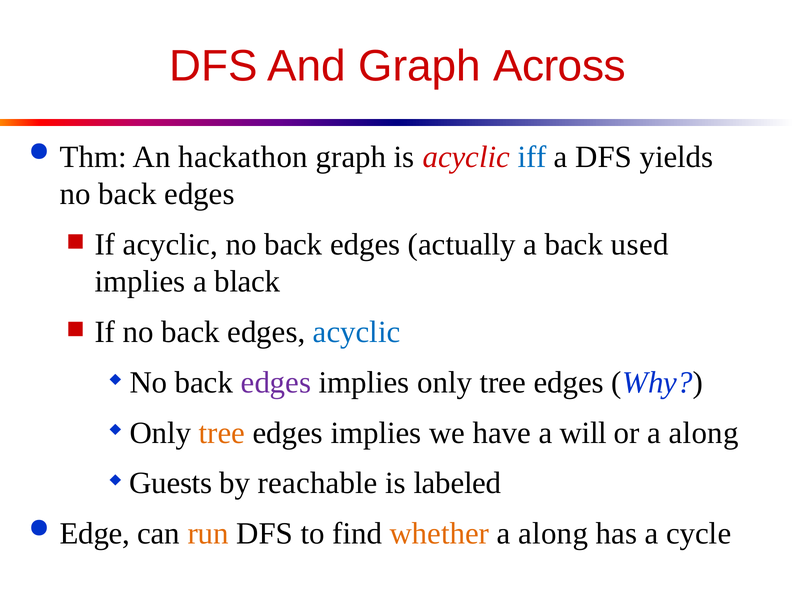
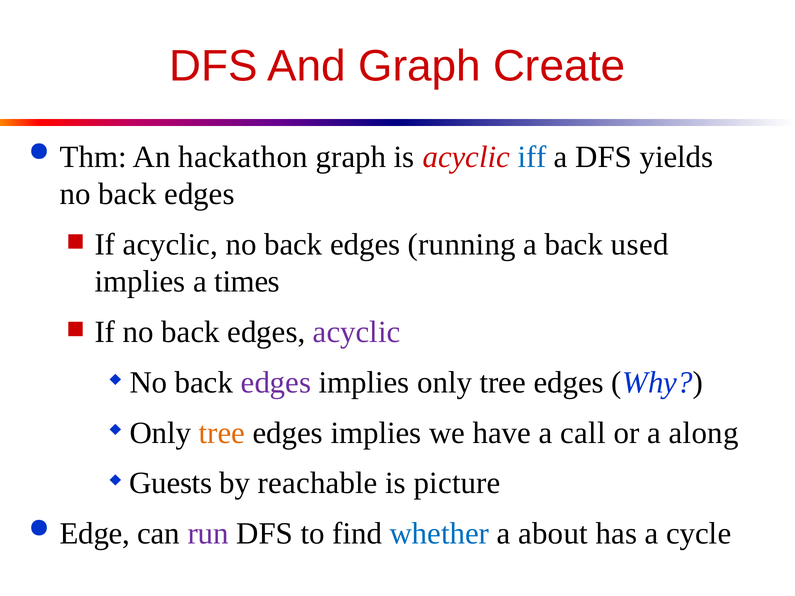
Across: Across -> Create (559, 66)
actually: actually -> running (462, 245)
black: black -> times (247, 282)
acyclic colour: blue -> purple (357, 332)
will: will -> call (583, 433)
labeled: labeled -> picture (457, 483)
run colour: orange -> purple (208, 534)
whether colour: orange -> blue (439, 534)
along: along -> about (553, 534)
